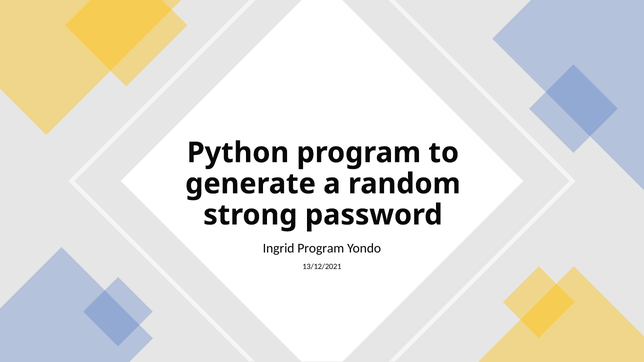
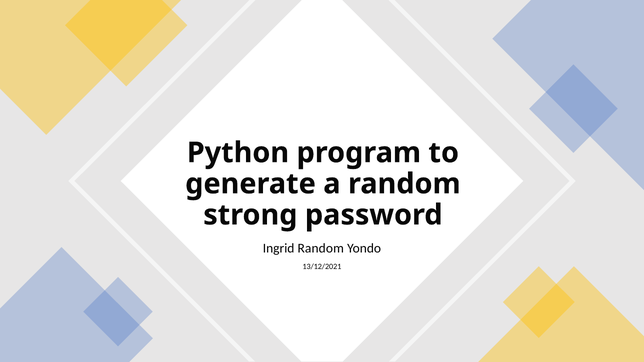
Ingrid Program: Program -> Random (321, 248)
